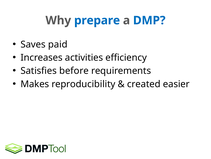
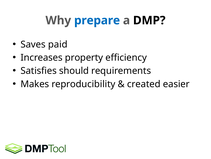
DMP colour: blue -> black (149, 20)
activities: activities -> property (84, 57)
before: before -> should (74, 71)
